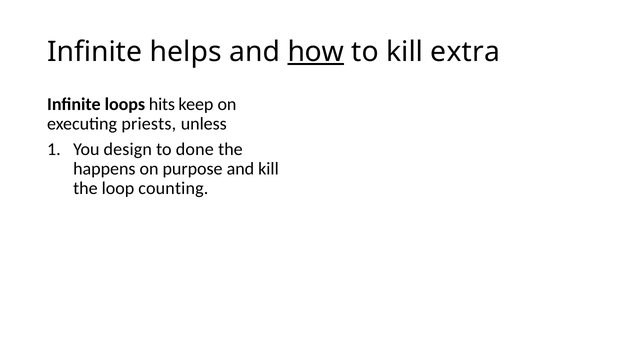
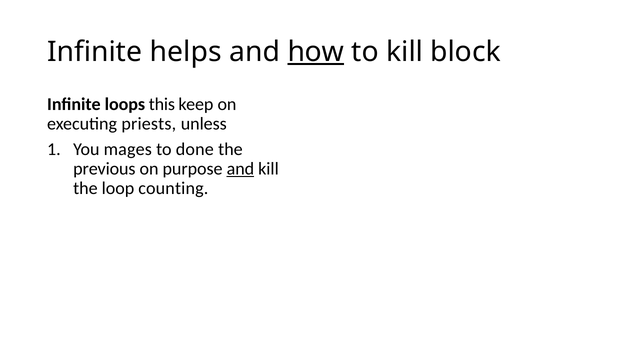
extra: extra -> block (466, 52)
hits: hits -> this (162, 104)
design: design -> mages (128, 150)
happens: happens -> previous (104, 169)
and underline: none -> present (240, 169)
